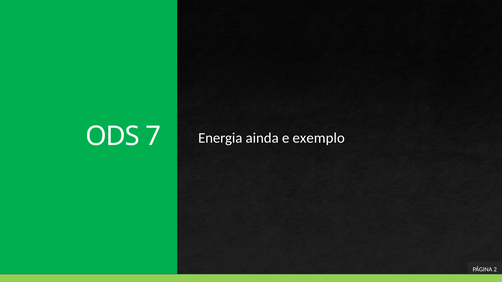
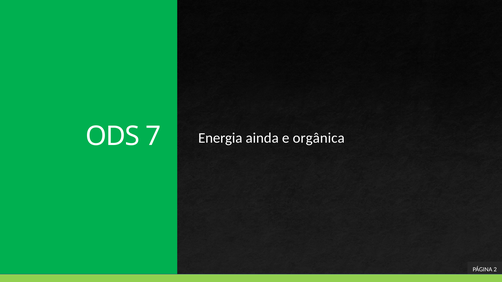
exemplo: exemplo -> orgânica (319, 138)
